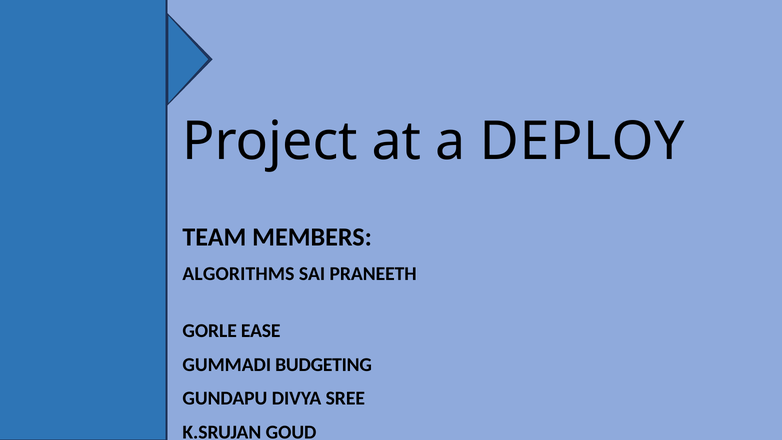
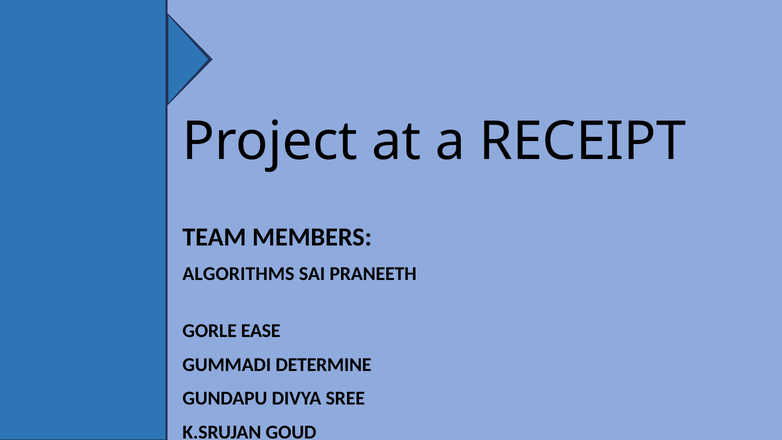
DEPLOY: DEPLOY -> RECEIPT (583, 142)
BUDGETING: BUDGETING -> DETERMINE (323, 365)
